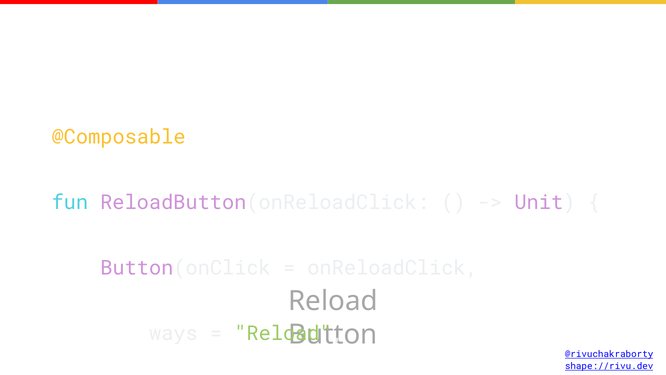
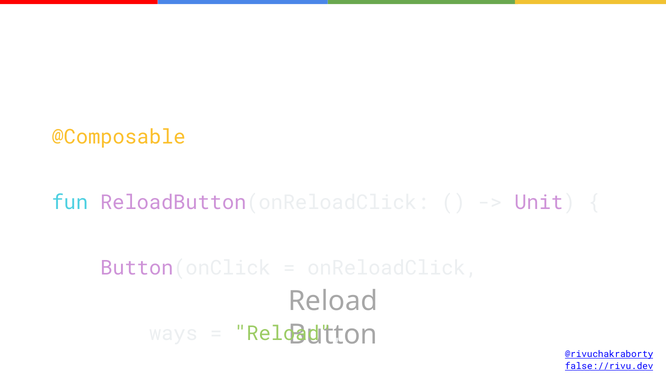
shape://rivu.dev: shape://rivu.dev -> false://rivu.dev (609, 366)
